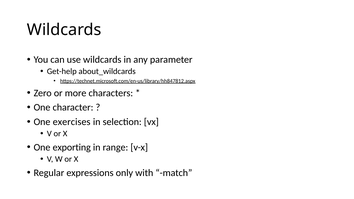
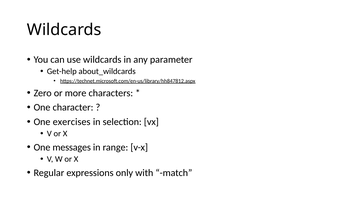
exporting: exporting -> messages (72, 147)
